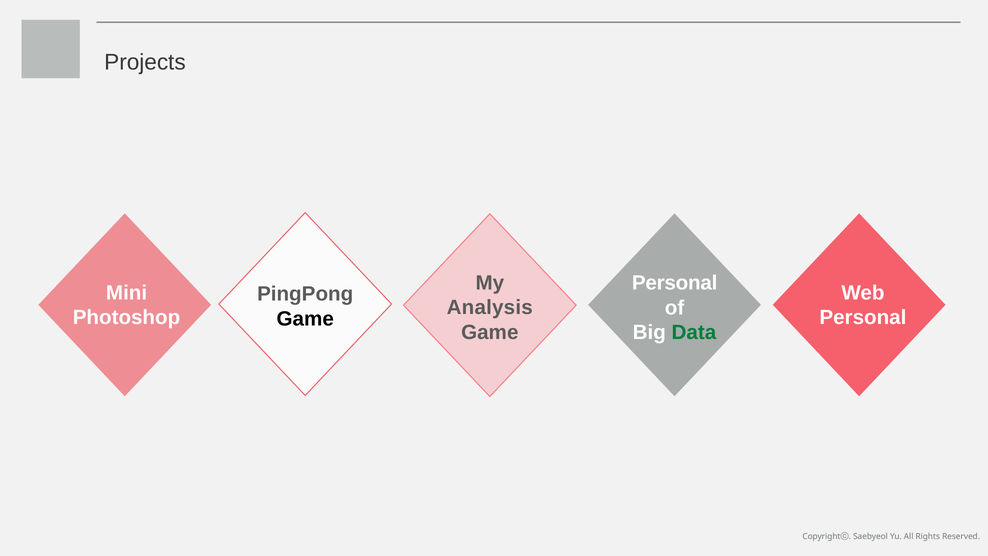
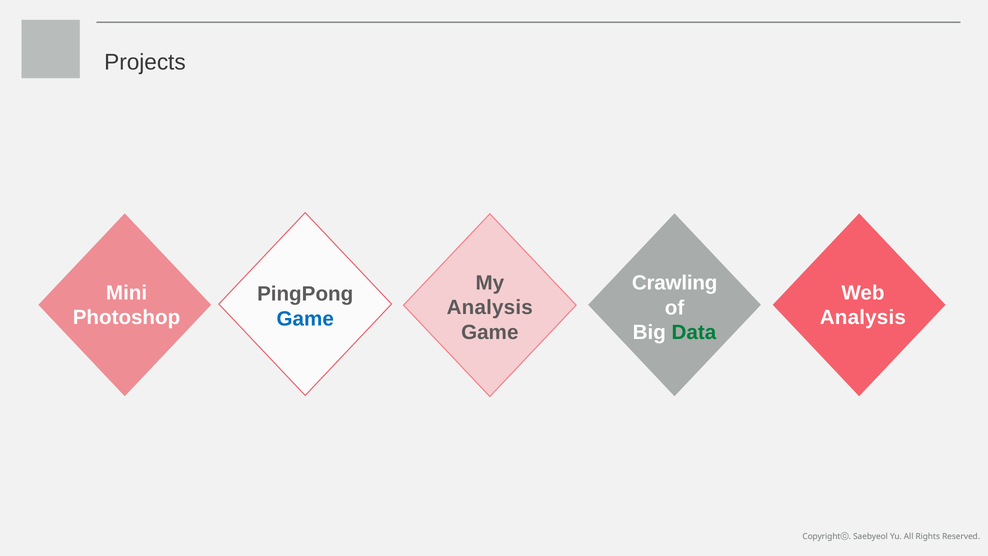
Personal: Personal -> Crawling (675, 283)
Personal: Personal -> Analysis (863, 317)
Game colour: black -> blue (305, 319)
